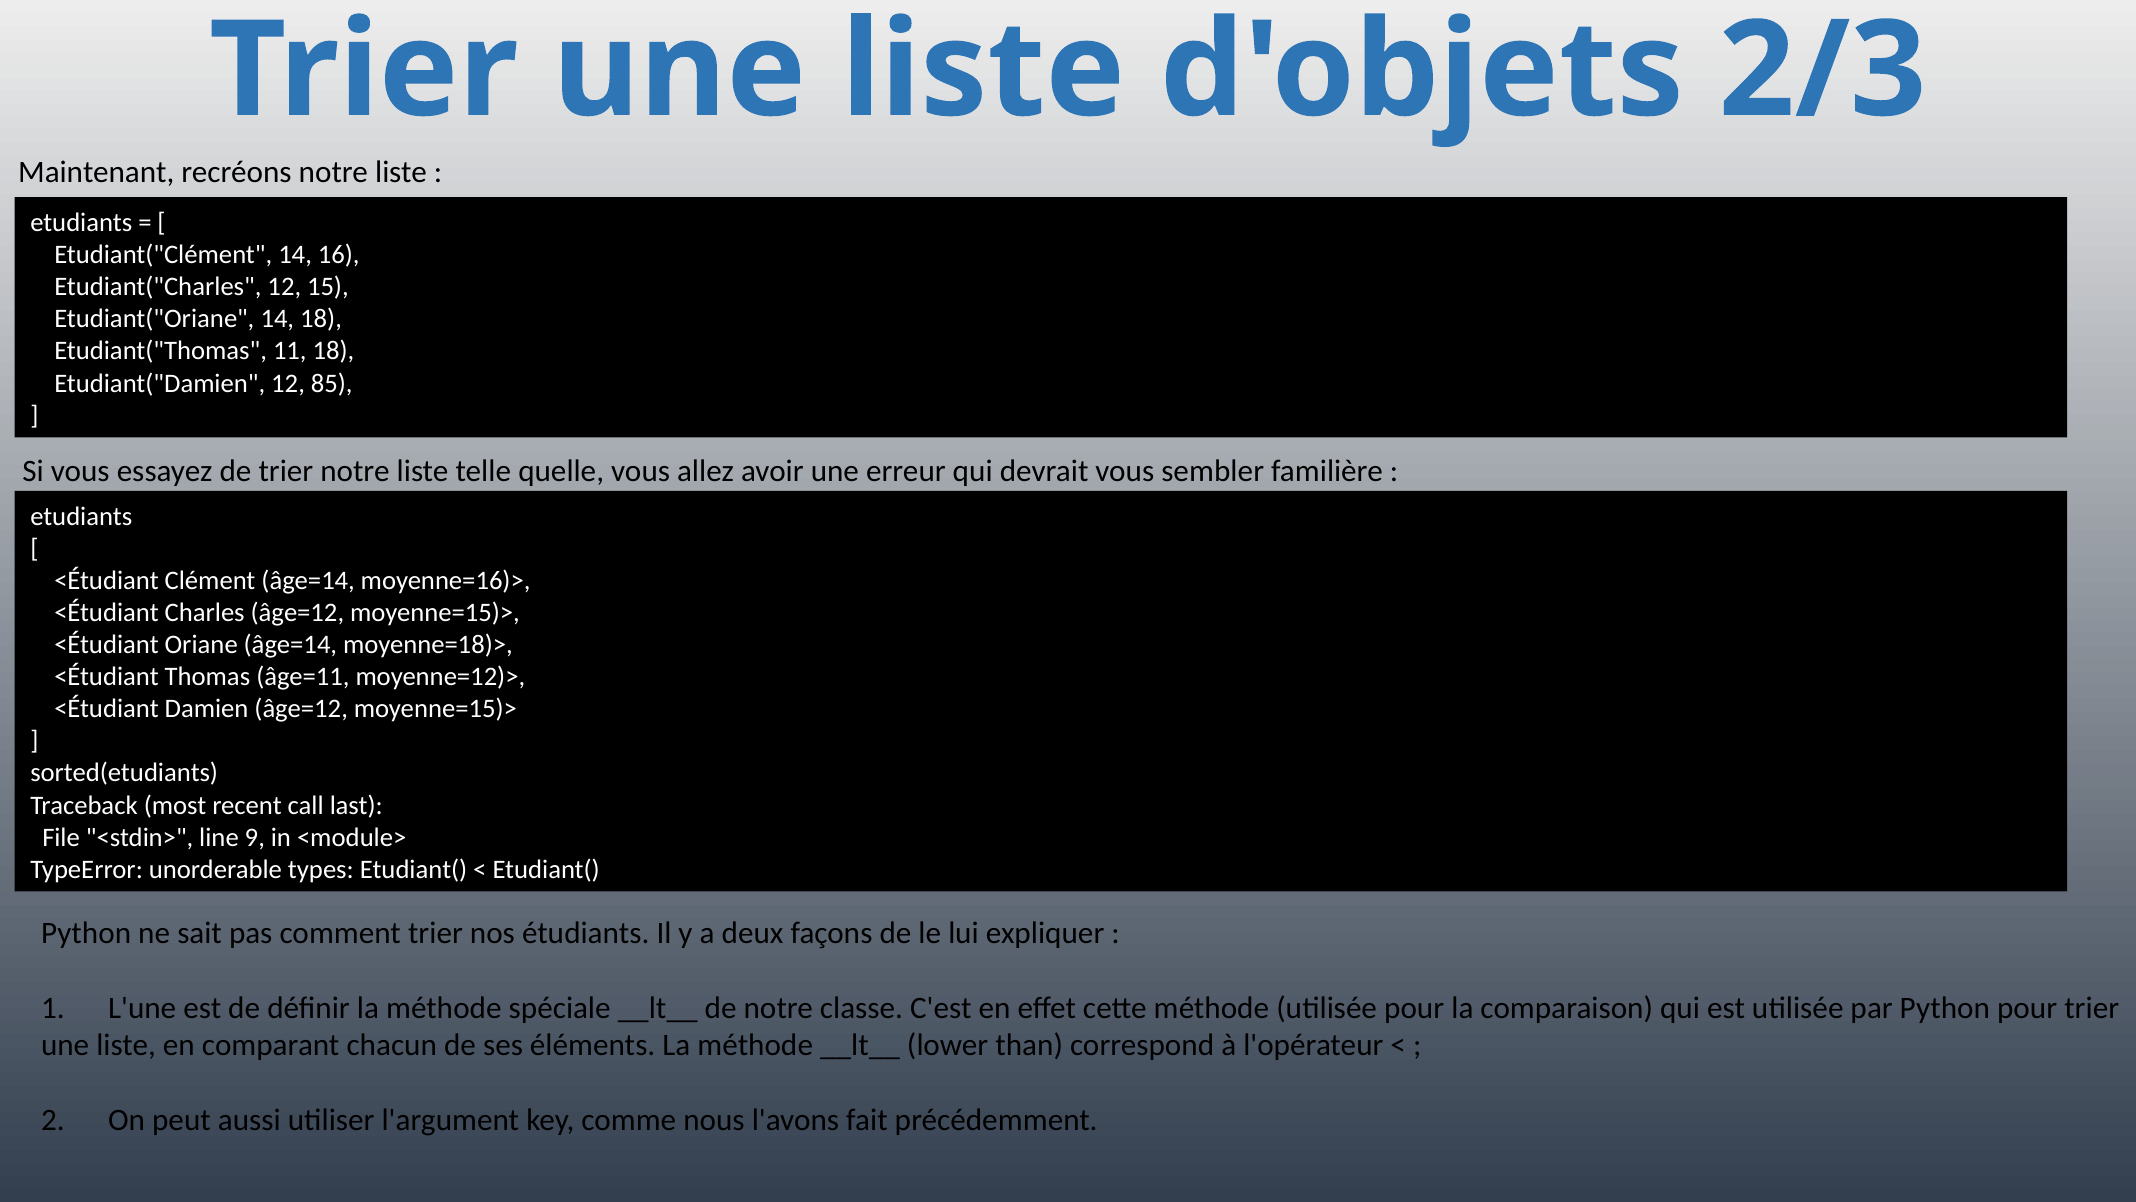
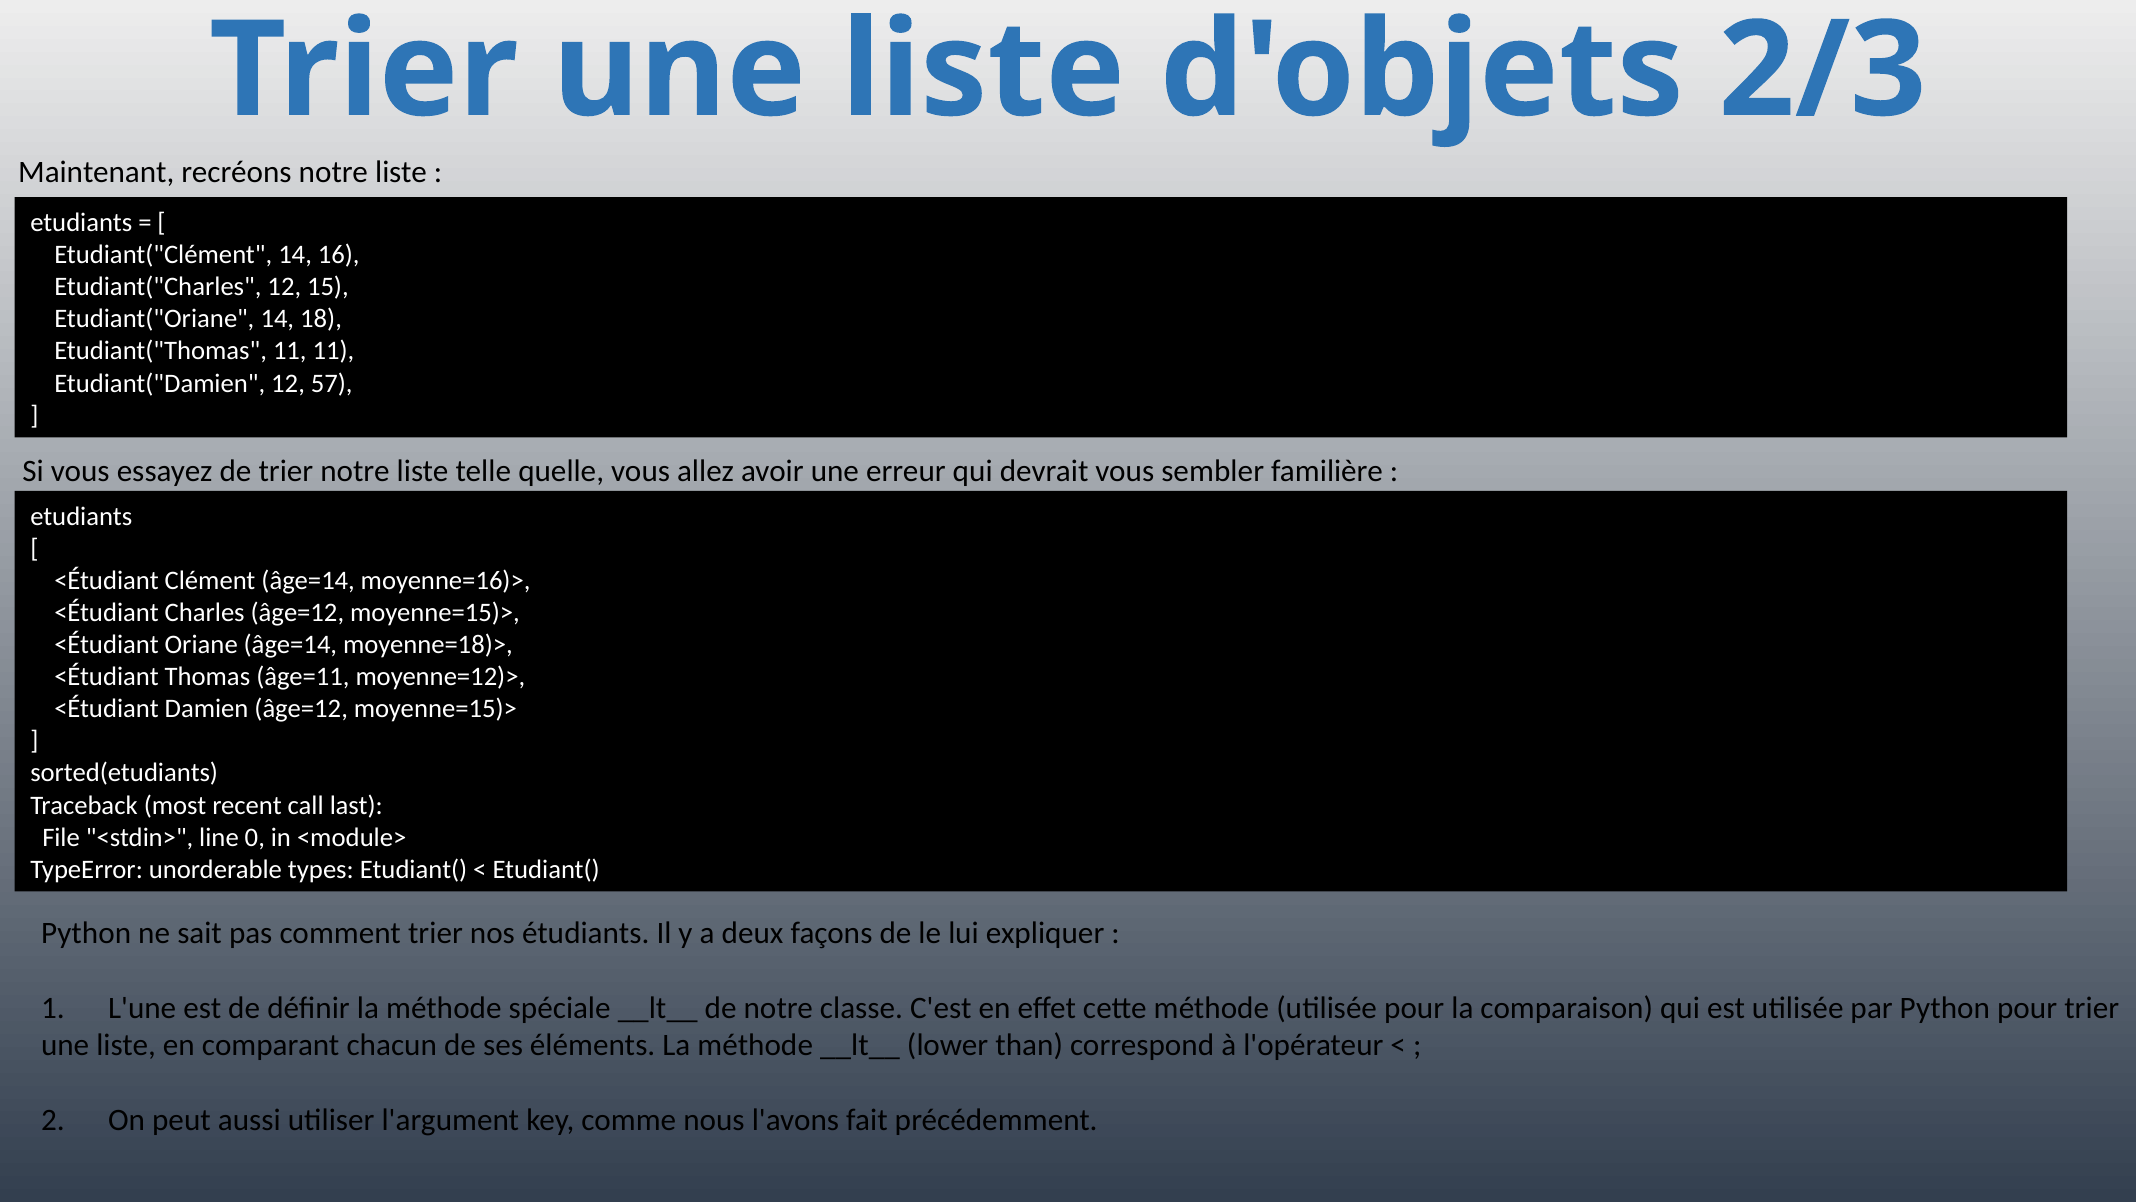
11 18: 18 -> 11 (333, 351)
85: 85 -> 57 (332, 383)
9: 9 -> 0 (255, 837)
